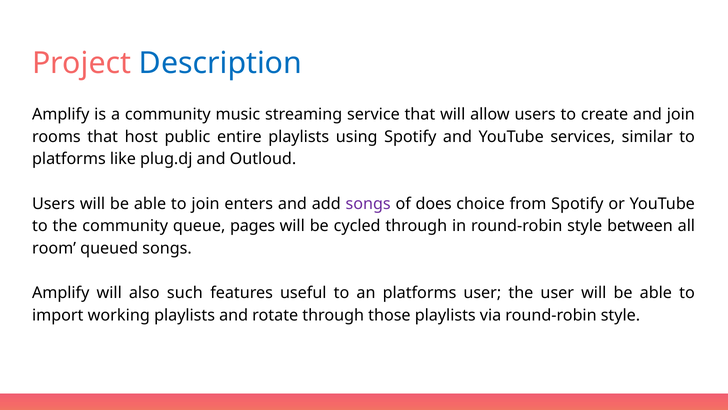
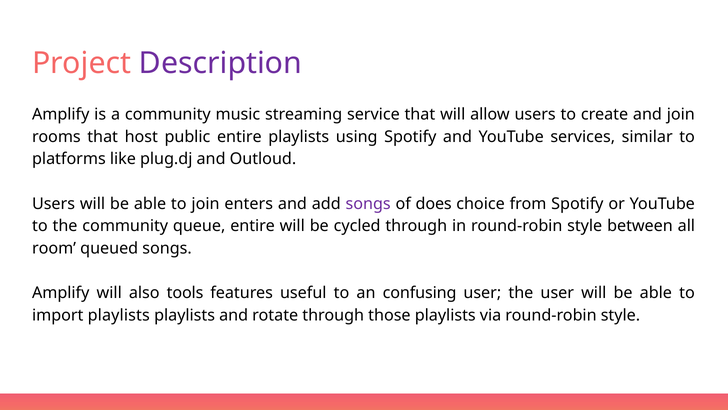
Description colour: blue -> purple (220, 63)
queue pages: pages -> entire (253, 226)
such: such -> tools (185, 293)
an platforms: platforms -> confusing (420, 293)
import working: working -> playlists (119, 315)
